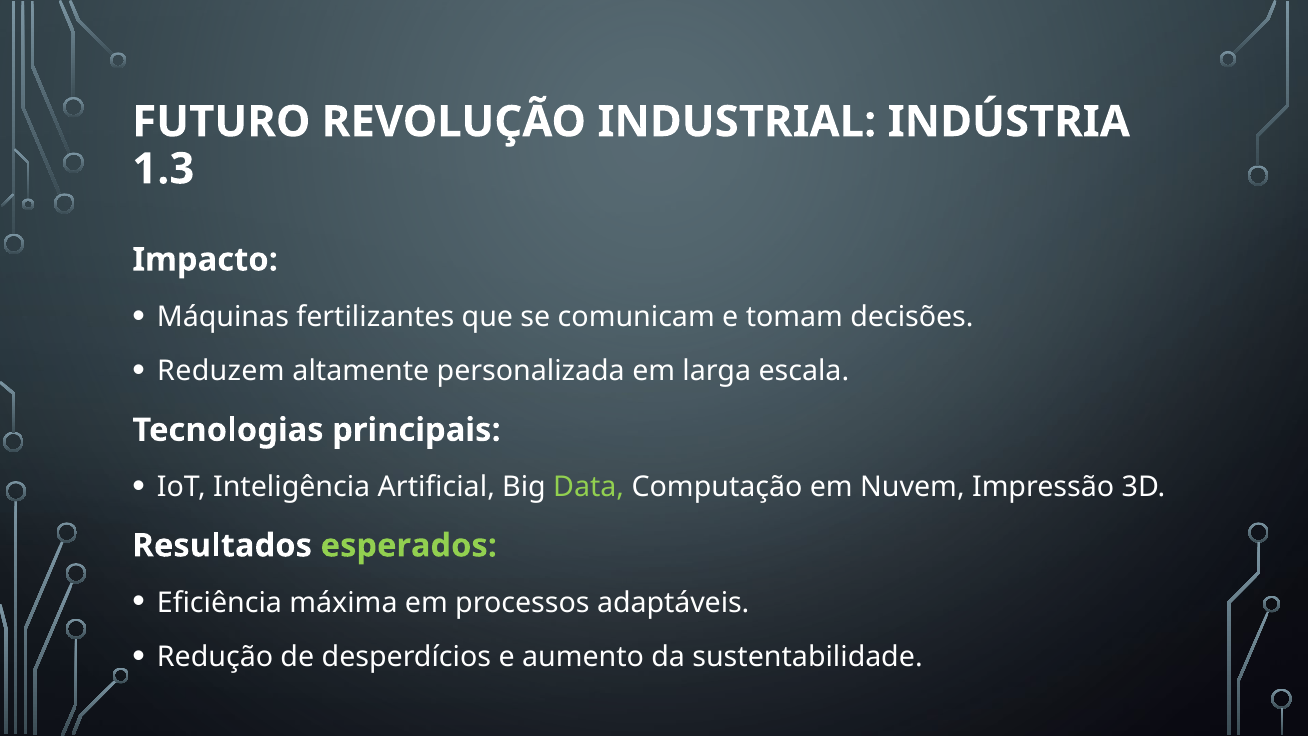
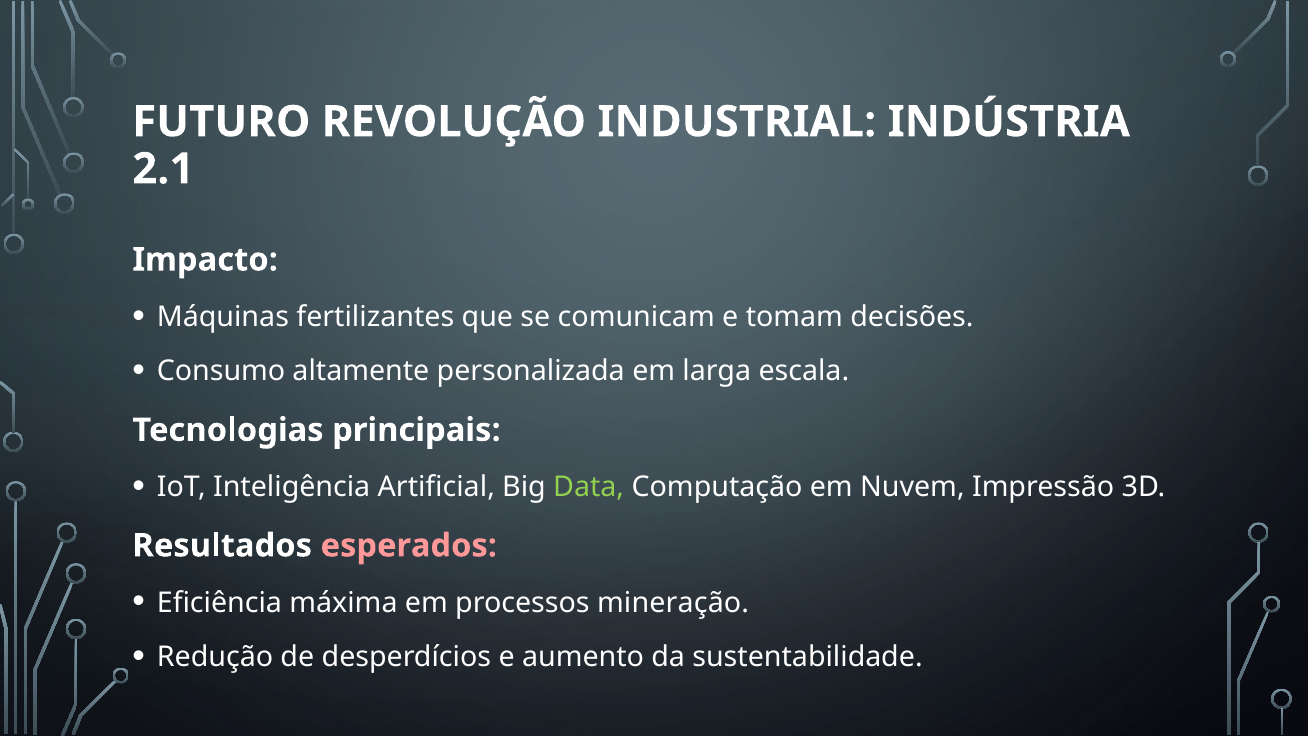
1.3: 1.3 -> 2.1 (163, 169)
Reduzem: Reduzem -> Consumo (221, 371)
esperados colour: light green -> pink (409, 545)
adaptáveis: adaptáveis -> mineração (673, 602)
